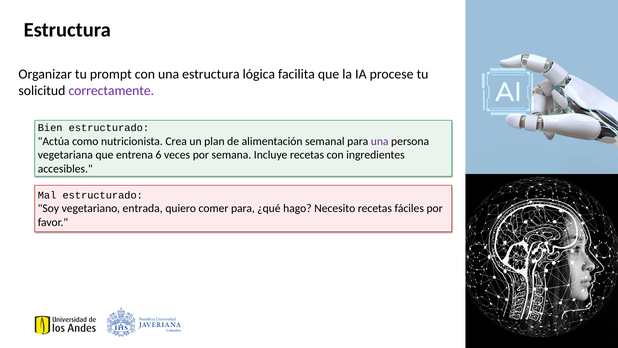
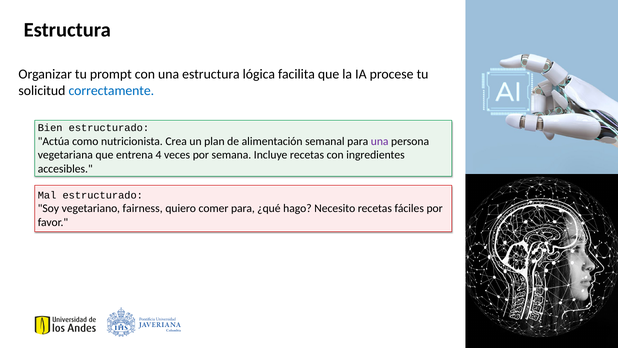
correctamente colour: purple -> blue (111, 91)
6: 6 -> 4 (159, 155)
entrada: entrada -> fairness (143, 208)
